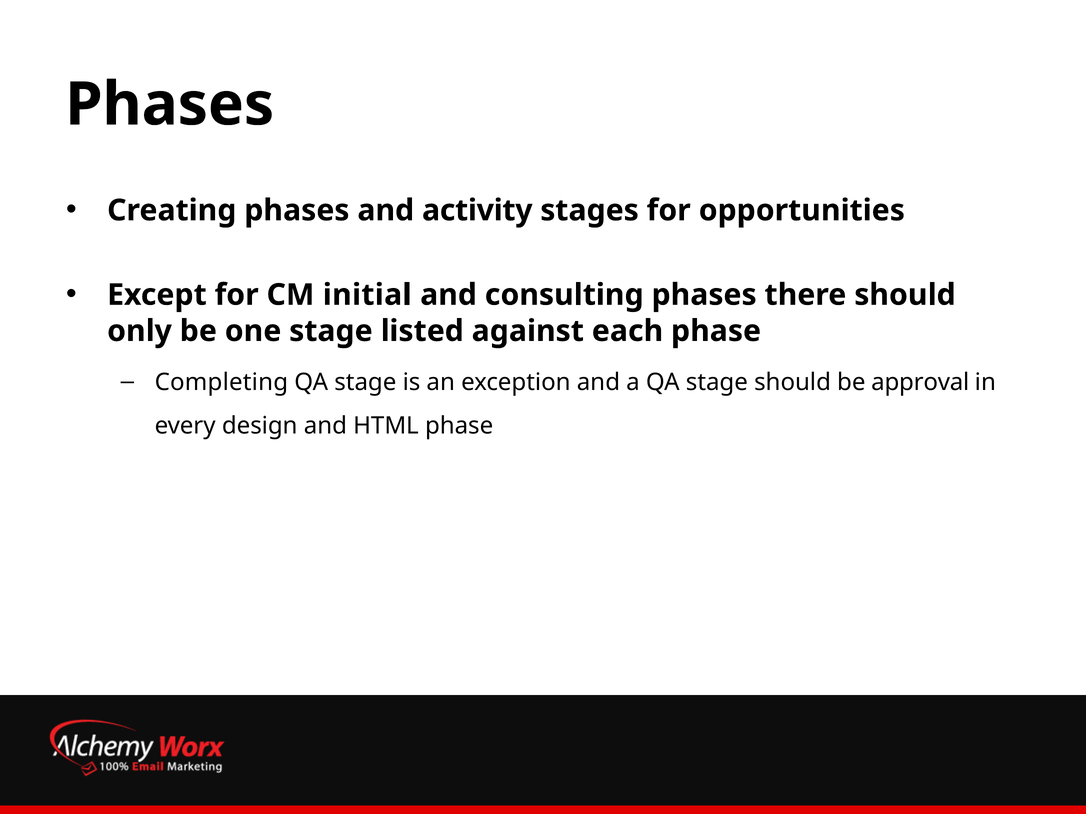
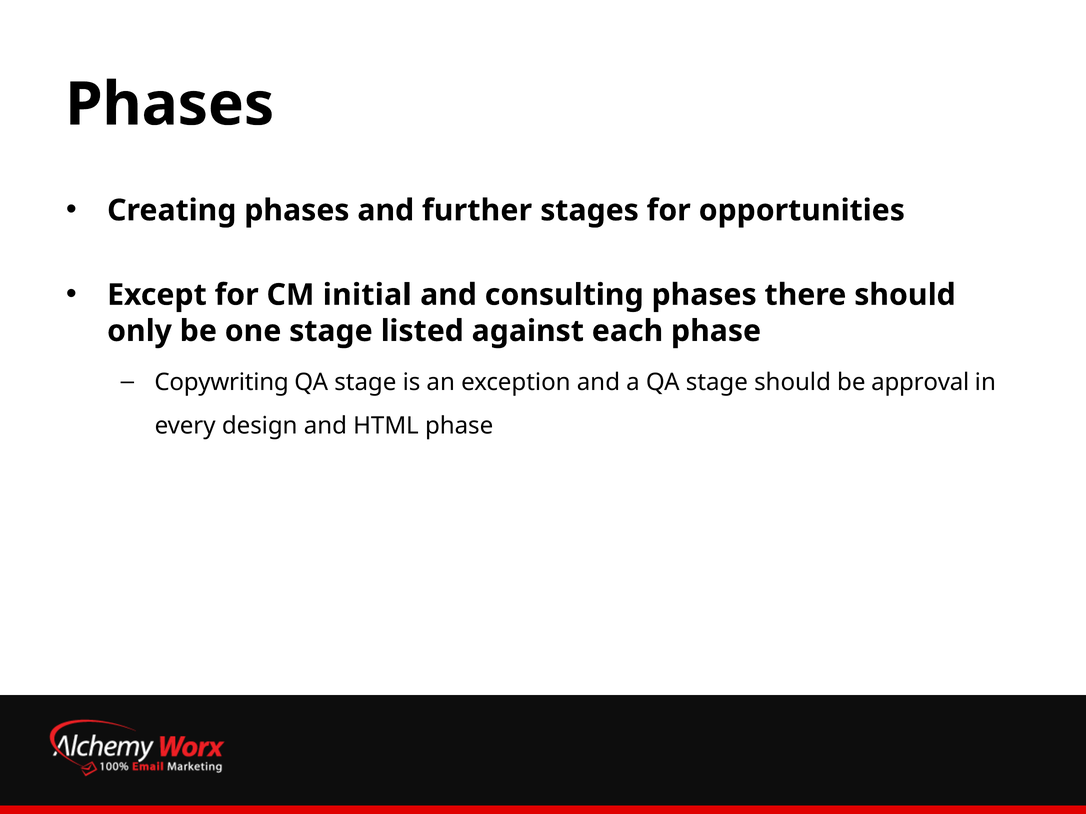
activity: activity -> further (477, 211)
Completing: Completing -> Copywriting (222, 383)
